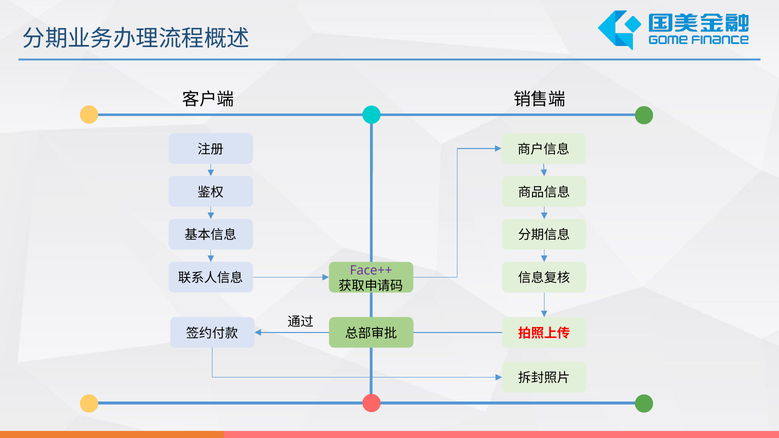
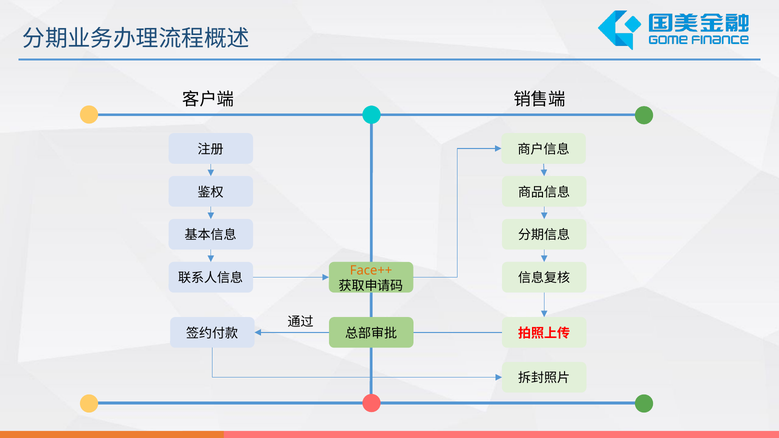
Face++ colour: purple -> orange (371, 270)
